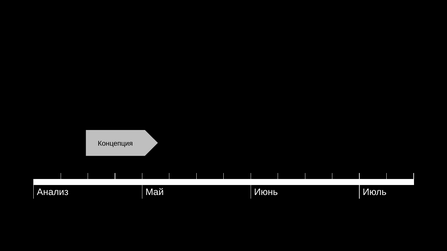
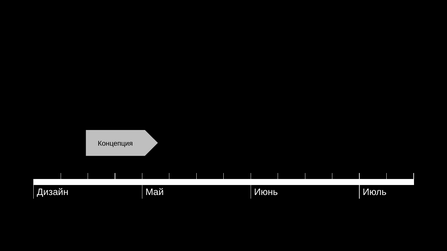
Анализ: Анализ -> Дизайн (53, 192)
